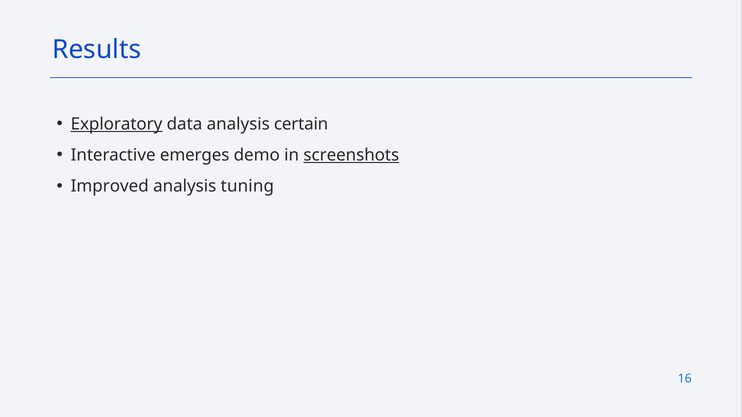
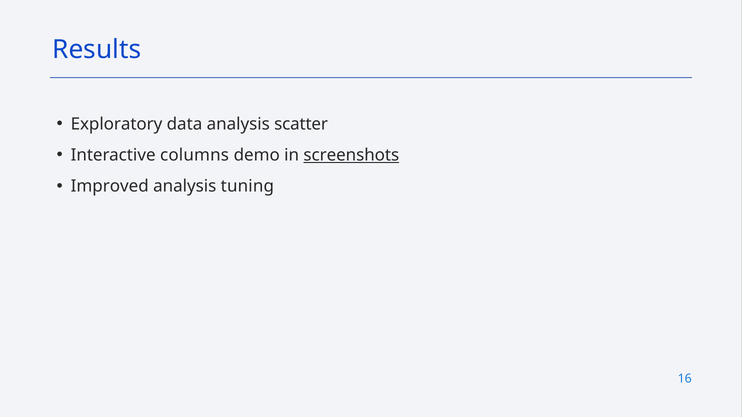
Exploratory underline: present -> none (116, 124)
certain: certain -> scatter (301, 124)
emerges: emerges -> columns (195, 155)
